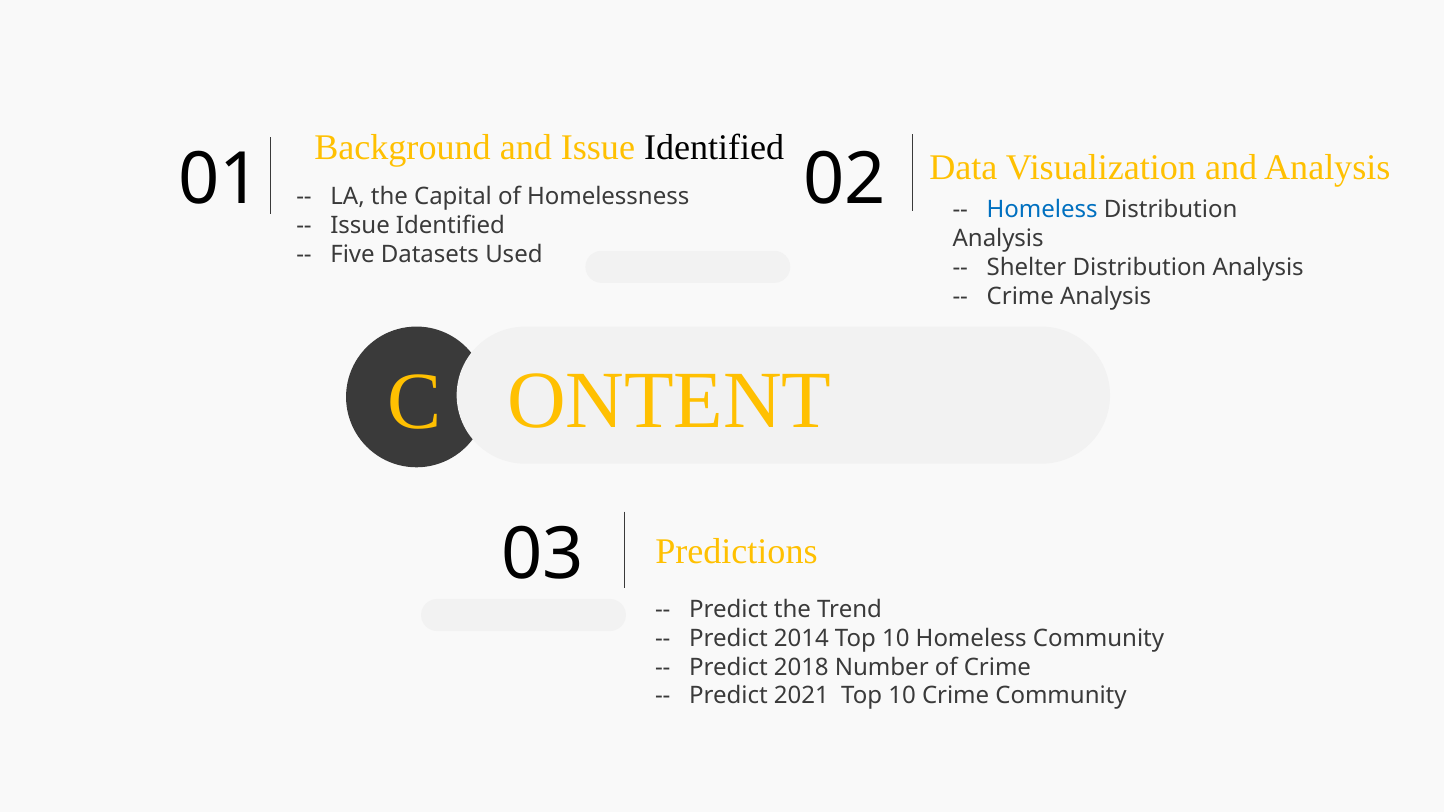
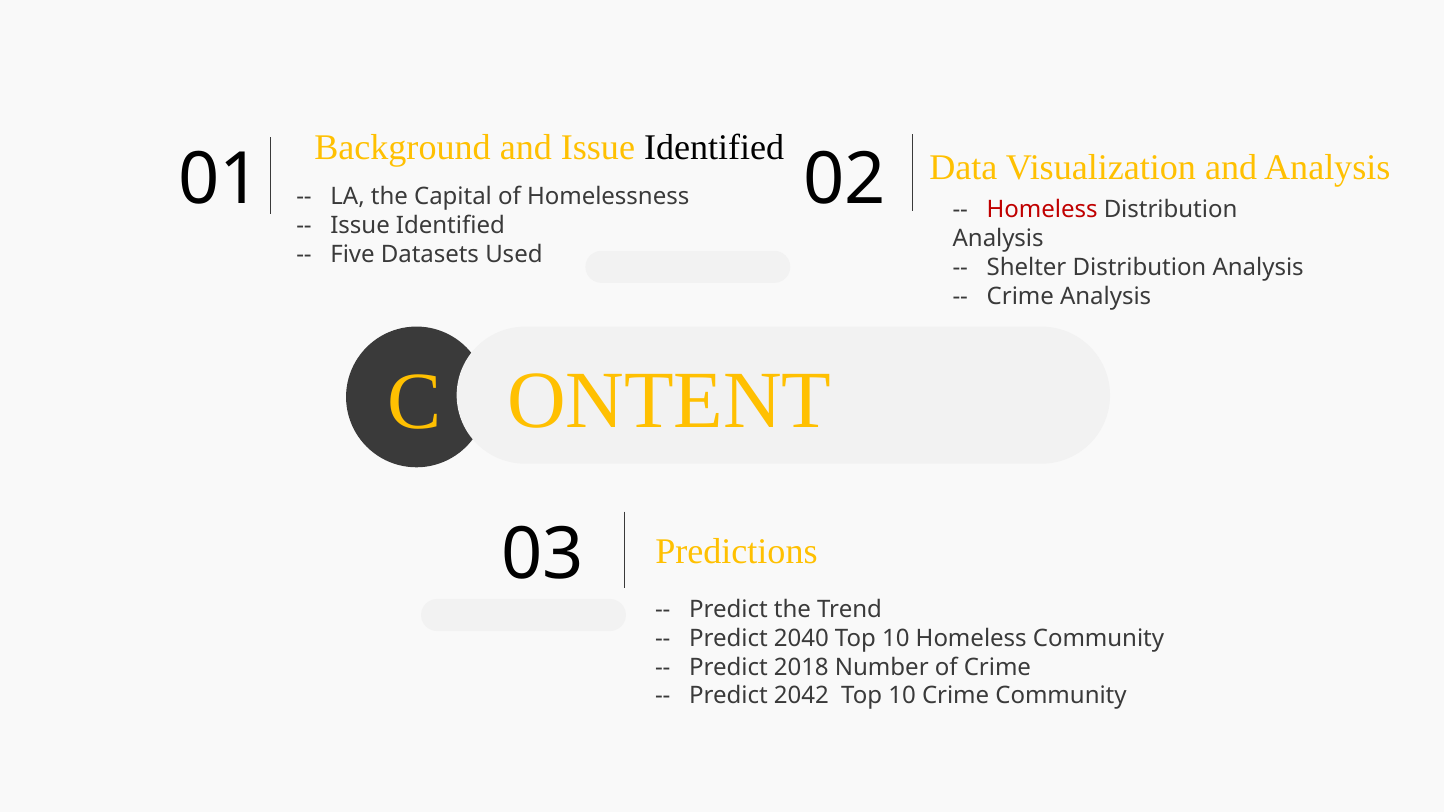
Homeless colour: blue -> red (1042, 210)
2014: 2014 -> 2040 (801, 639)
2021: 2021 -> 2042 (801, 696)
